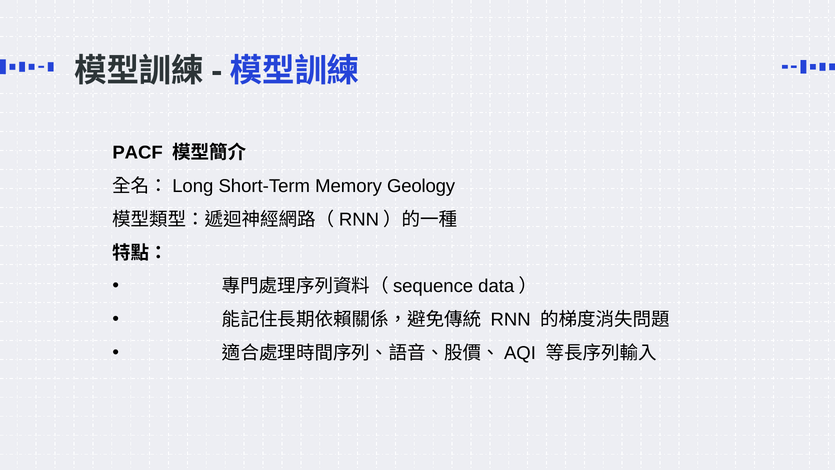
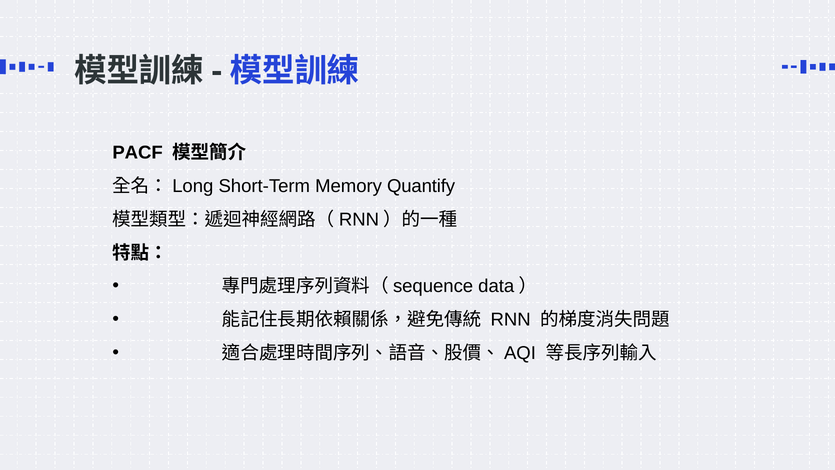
Geology: Geology -> Quantify (421, 186)
